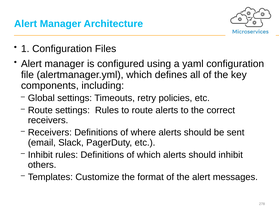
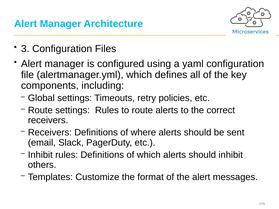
1: 1 -> 3 (25, 49)
